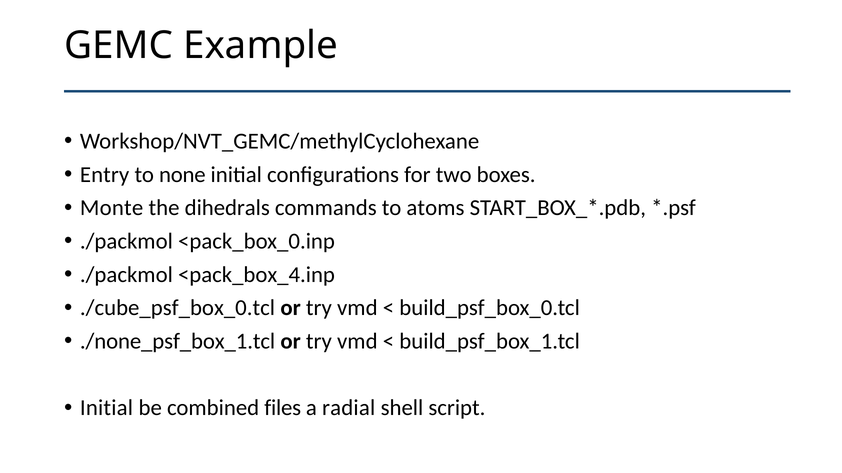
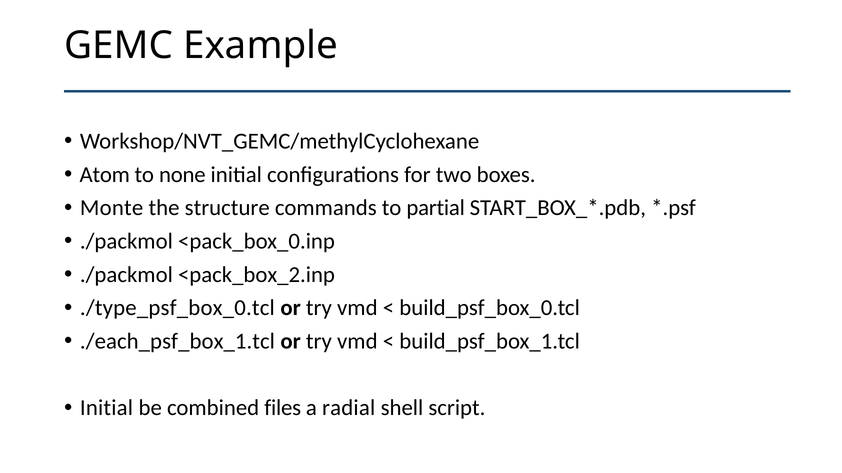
Entry: Entry -> Atom (105, 175)
dihedrals: dihedrals -> structure (227, 208)
atoms: atoms -> partial (436, 208)
<pack_box_4.inp: <pack_box_4.inp -> <pack_box_2.inp (256, 275)
./cube_psf_box_0.tcl: ./cube_psf_box_0.tcl -> ./type_psf_box_0.tcl (177, 308)
./none_psf_box_1.tcl: ./none_psf_box_1.tcl -> ./each_psf_box_1.tcl (177, 342)
